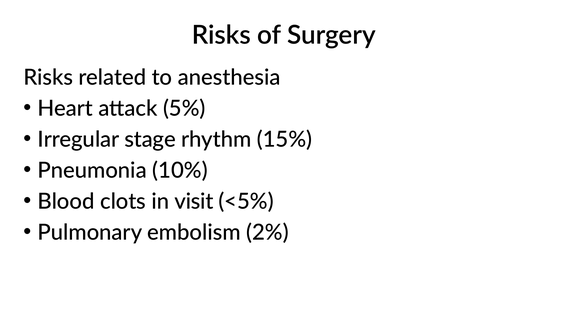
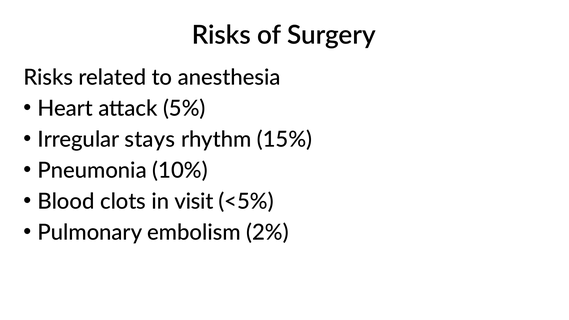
stage: stage -> stays (150, 139)
